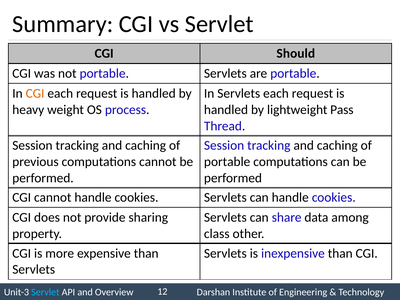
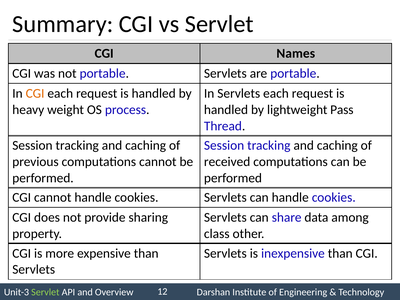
Should: Should -> Names (296, 54)
portable: portable -> received (227, 162)
Servlet colour: light blue -> light green (45, 292)
